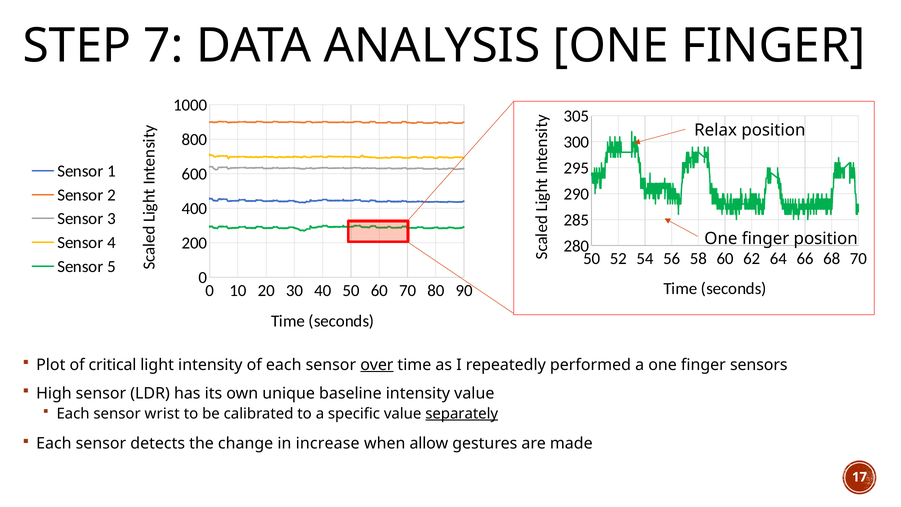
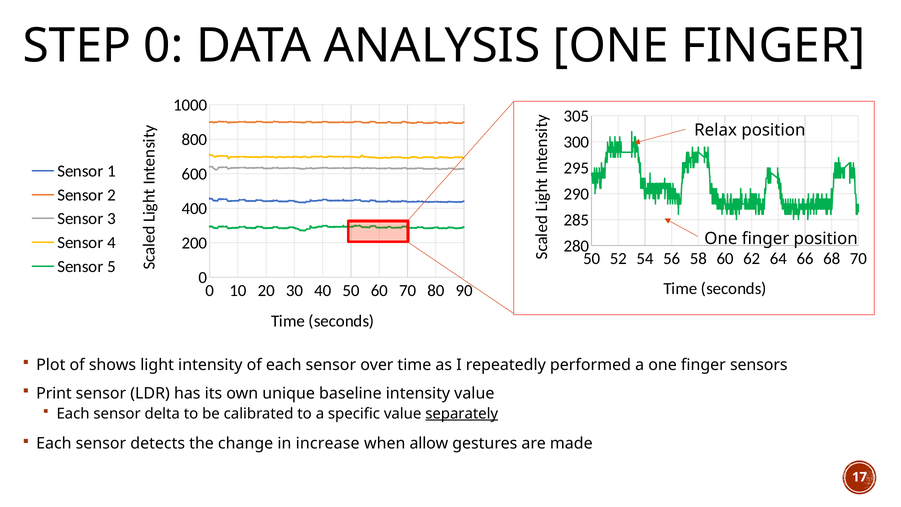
STEP 7: 7 -> 0 (164, 46)
critical: critical -> shows (112, 365)
over underline: present -> none (377, 365)
High: High -> Print (54, 393)
wrist: wrist -> delta (162, 414)
